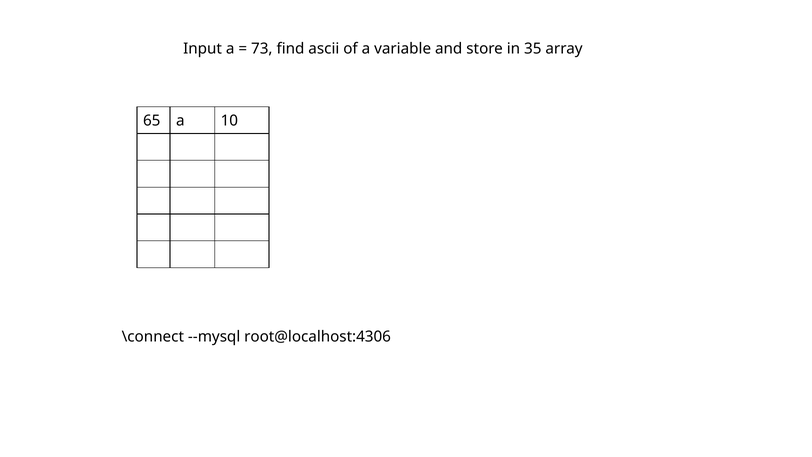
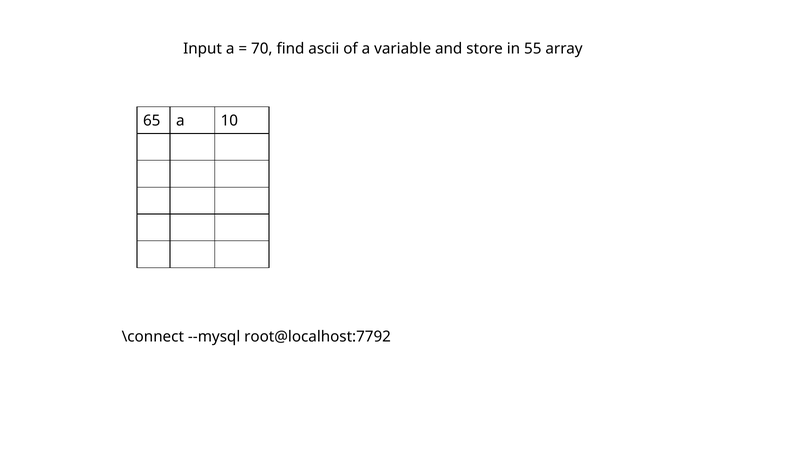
73: 73 -> 70 (262, 49)
35: 35 -> 55 (533, 49)
root@localhost:4306: root@localhost:4306 -> root@localhost:7792 (318, 337)
